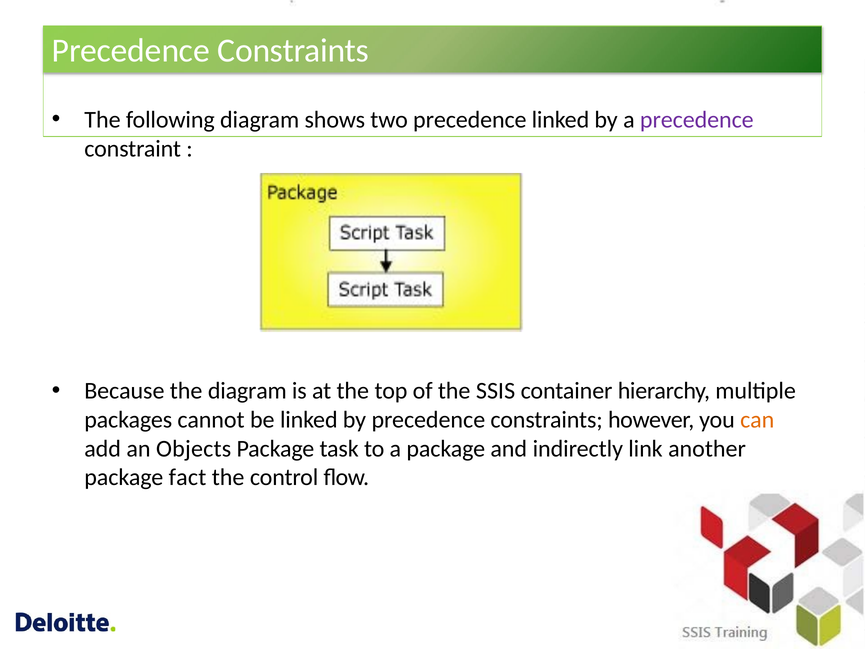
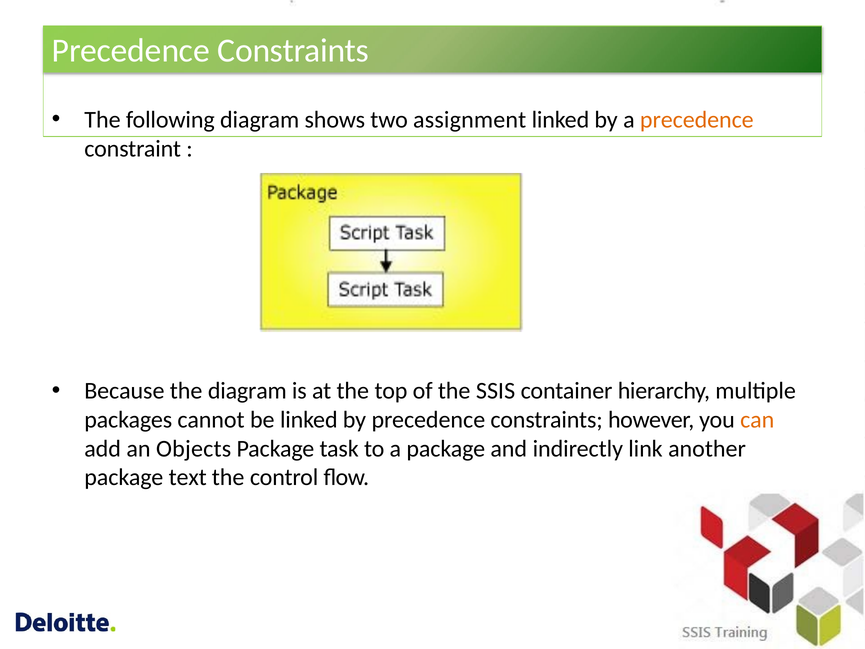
two precedence: precedence -> assignment (470, 120)
precedence colour: purple -> orange (697, 120)
fact: fact -> text (188, 477)
